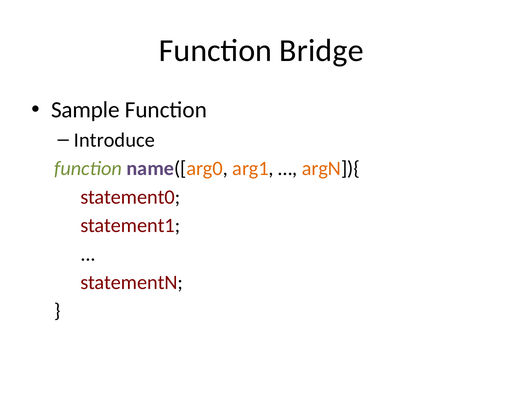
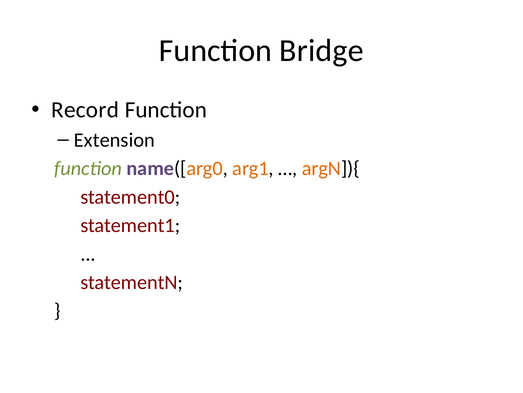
Sample: Sample -> Record (85, 110)
Introduce: Introduce -> Extension (114, 140)
